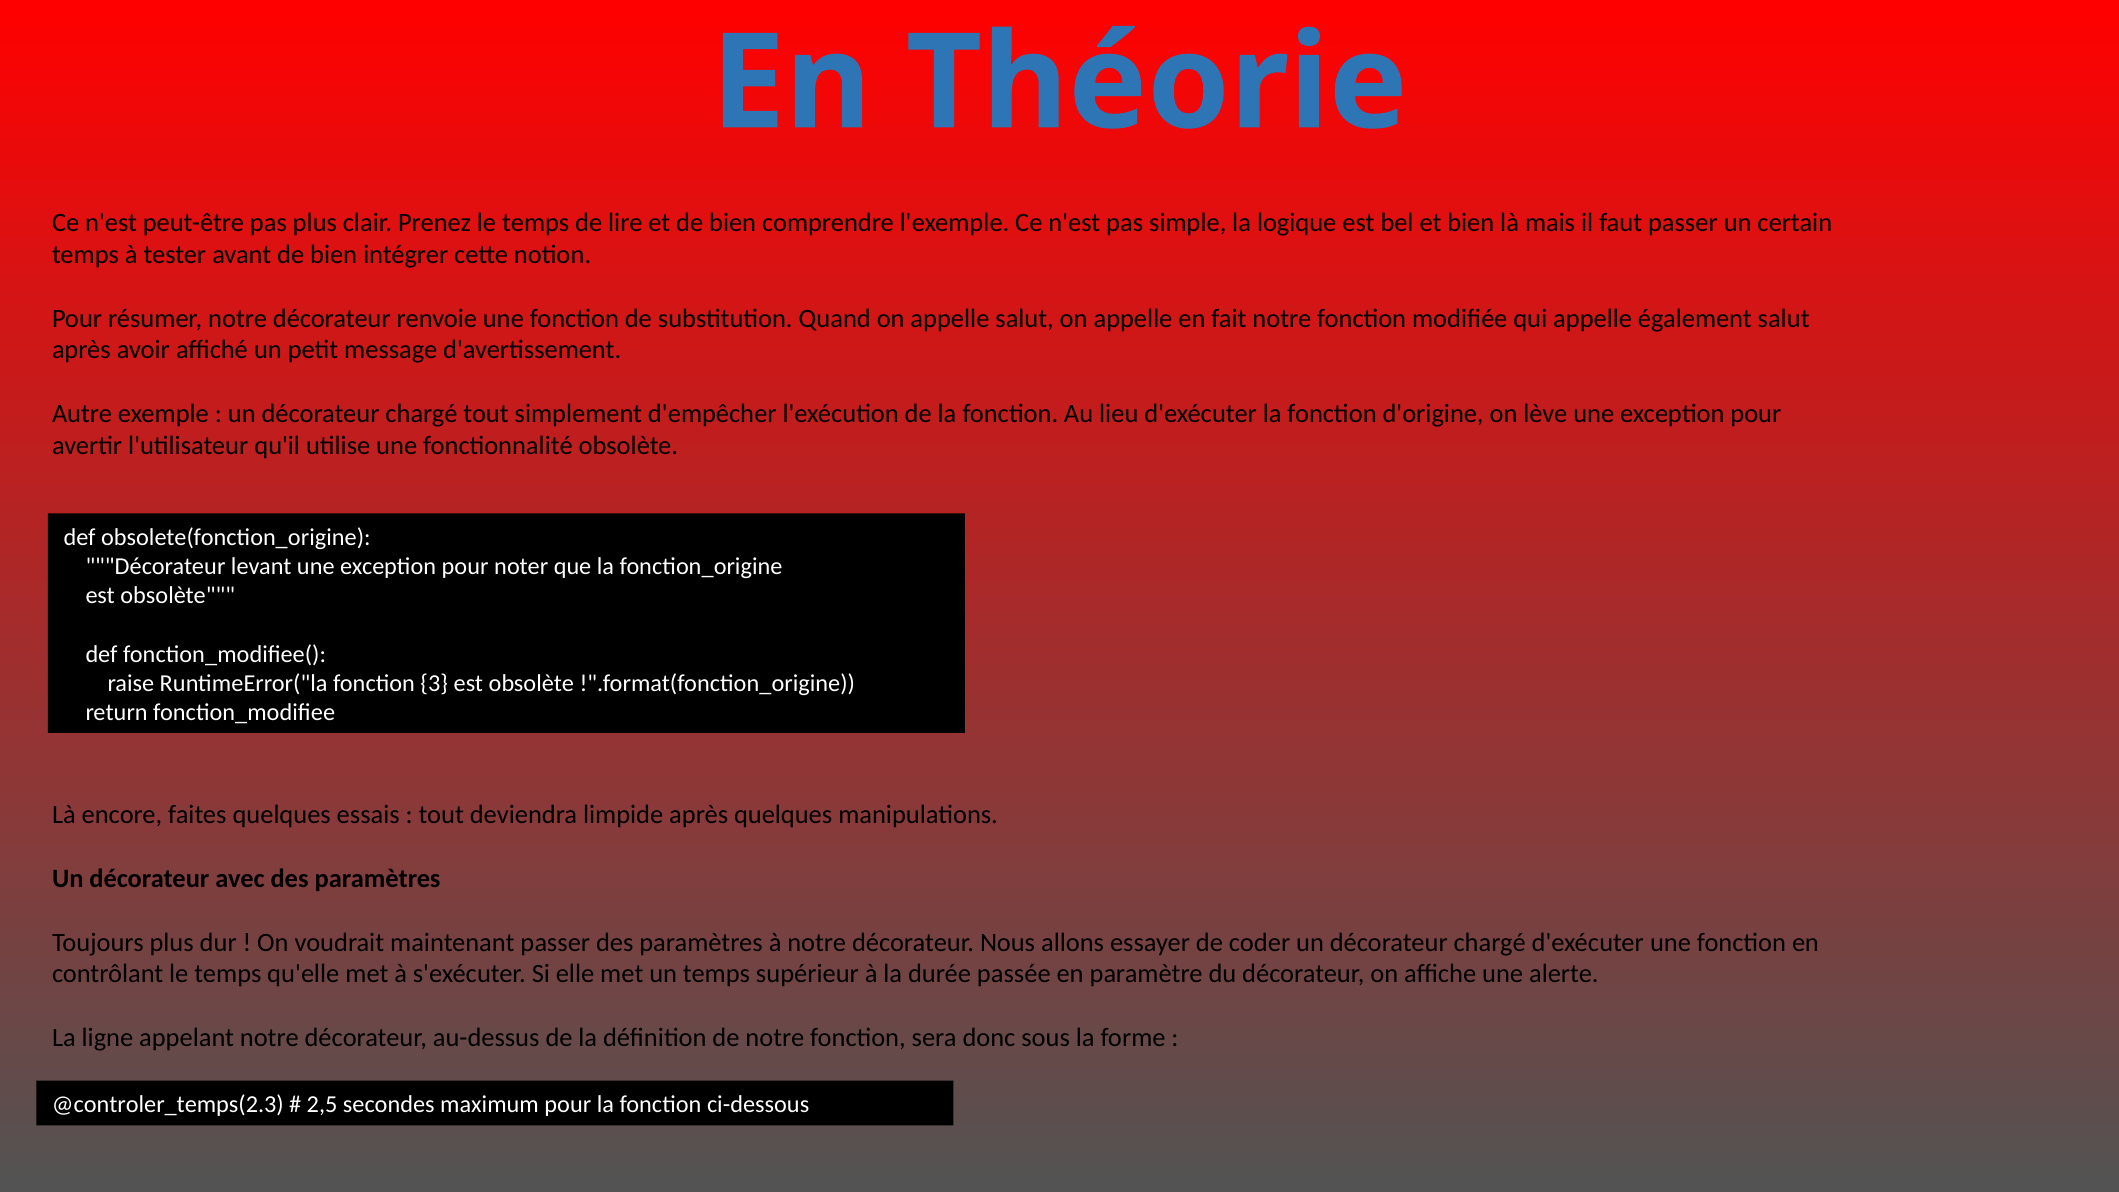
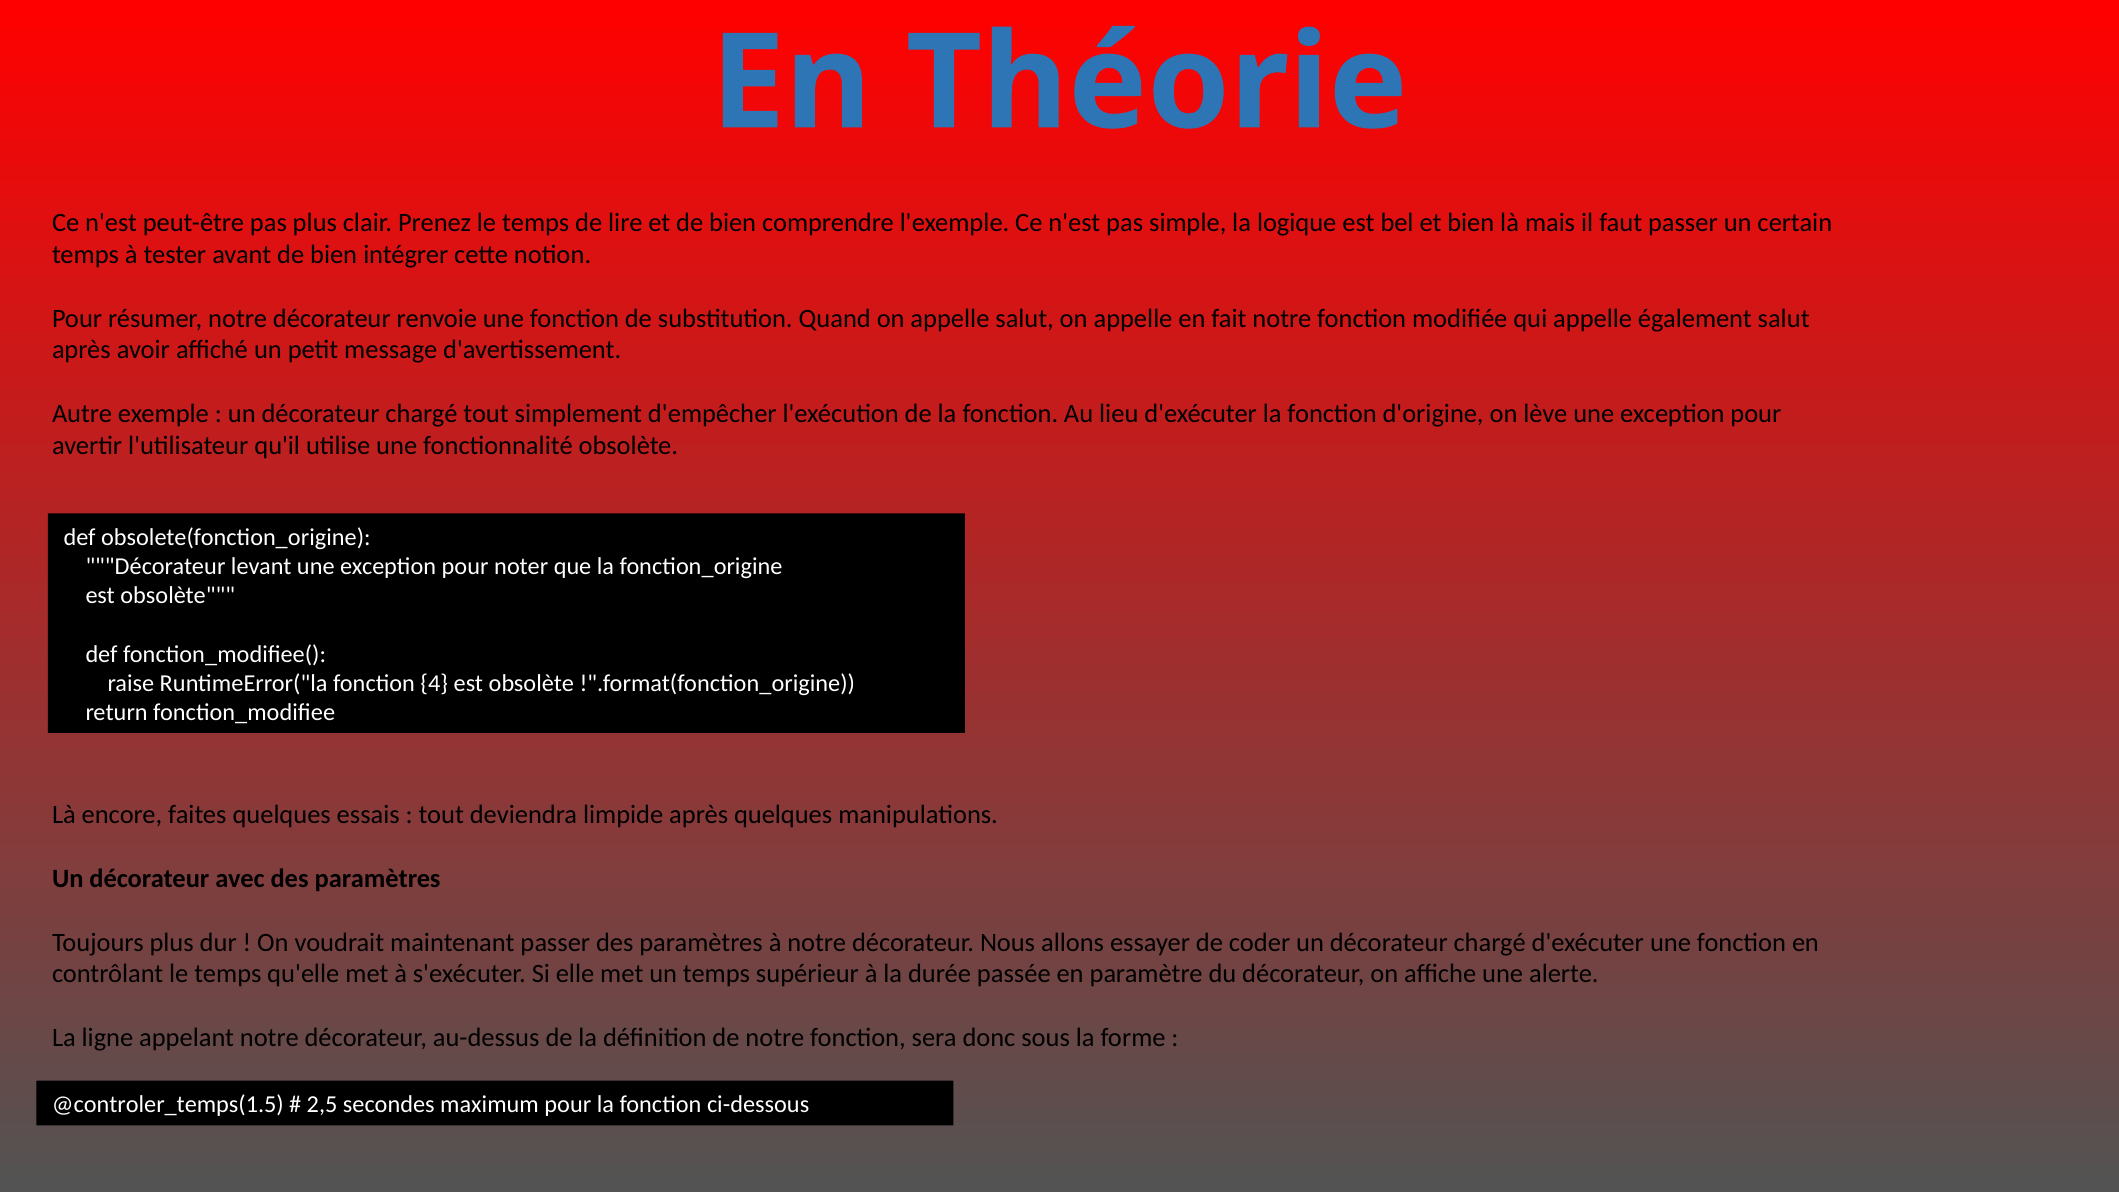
3: 3 -> 4 (434, 683)
@controler_temps(2.3: @controler_temps(2.3 -> @controler_temps(1.5 (168, 1105)
